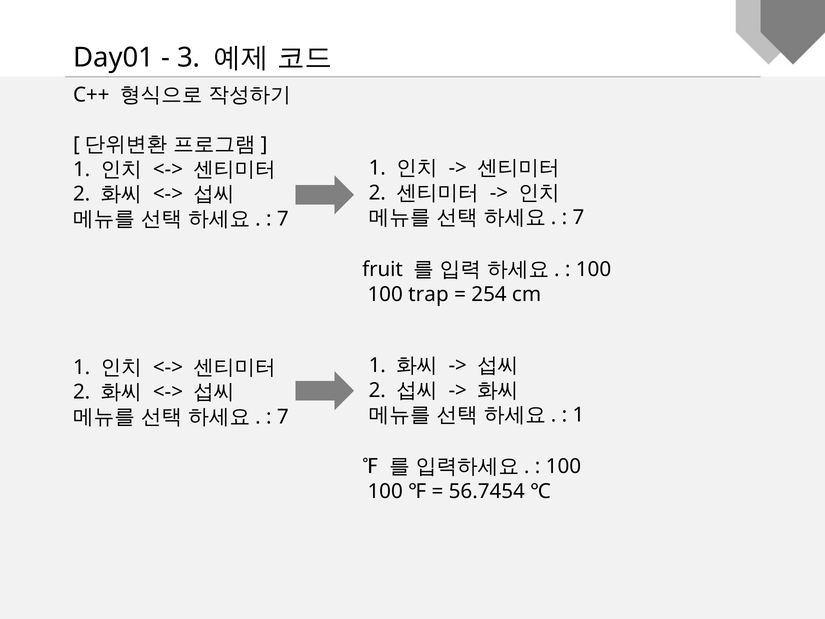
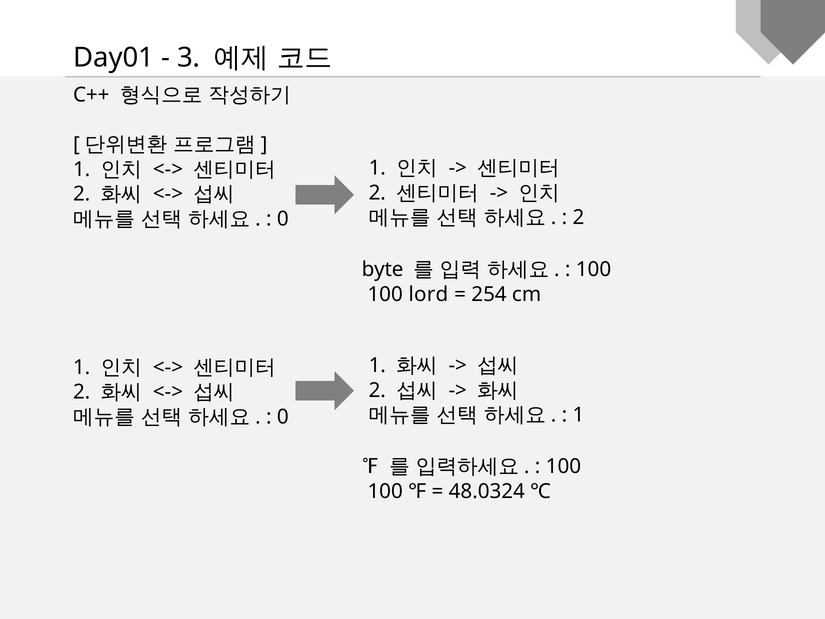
7: 7 -> 2 (578, 217)
7: 7 -> 0 (283, 219)
fruit: fruit -> byte (383, 269)
trap: trap -> lord (428, 294)
7: 7 -> 0 (283, 417)
56.7454: 56.7454 -> 48.0324 (487, 491)
